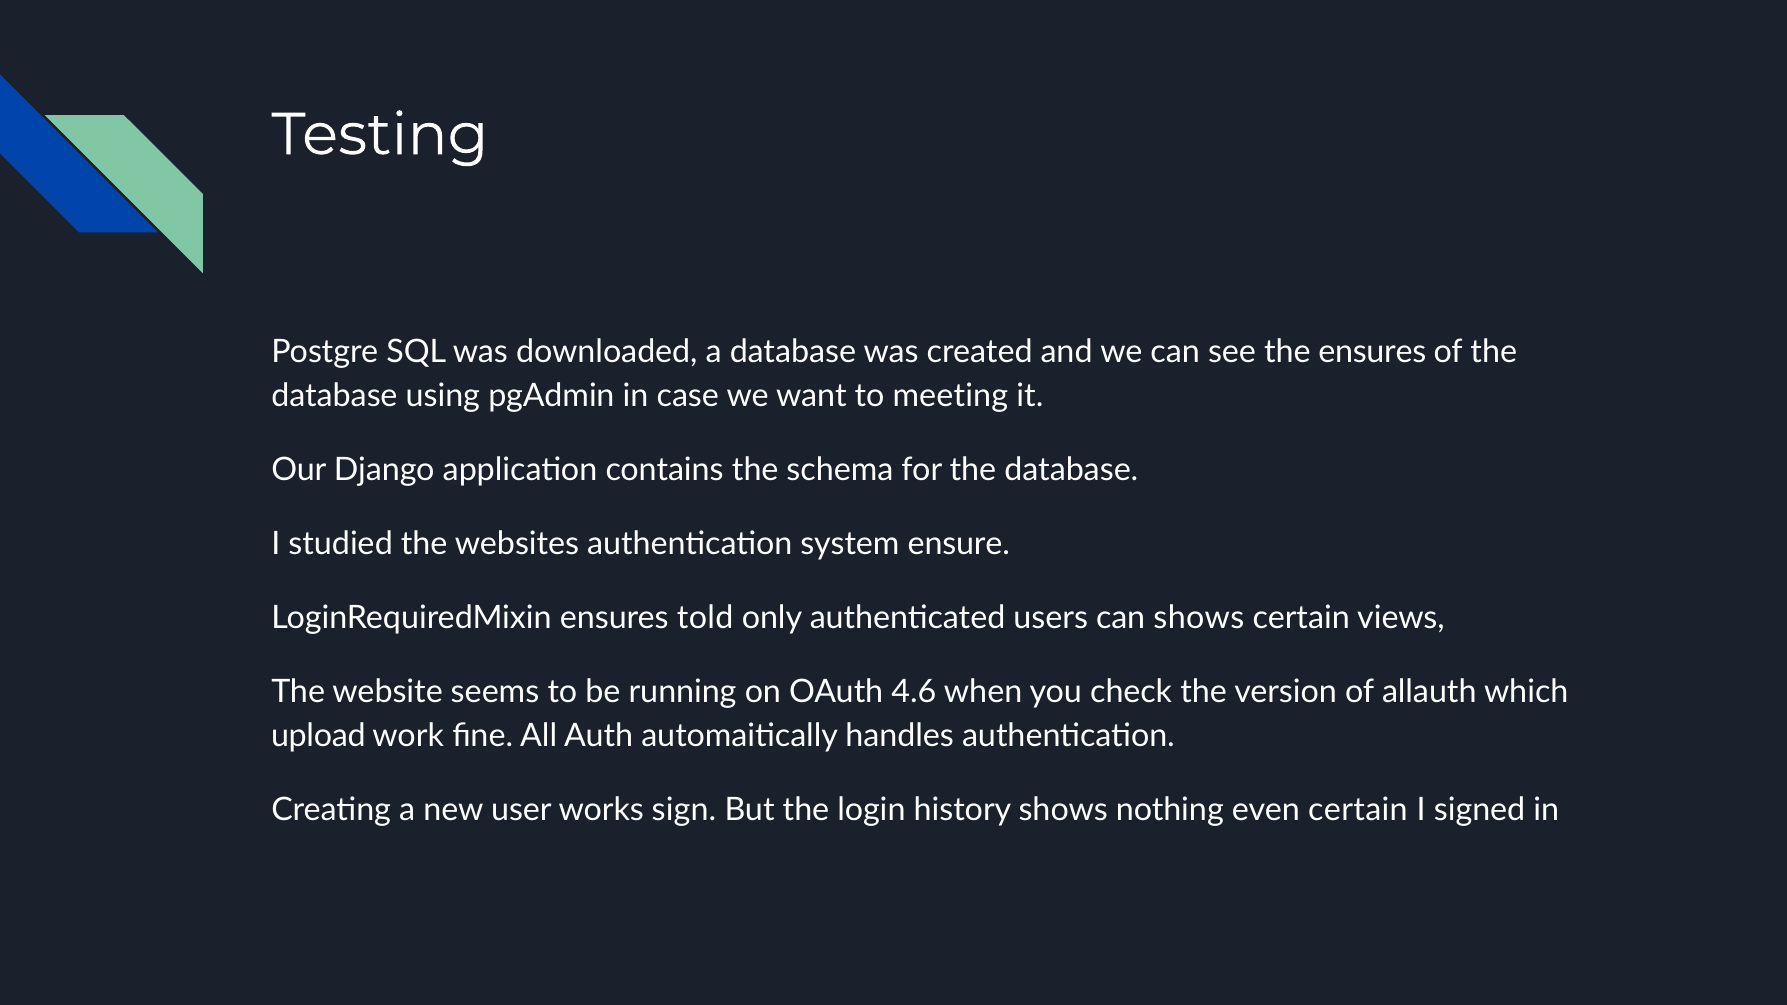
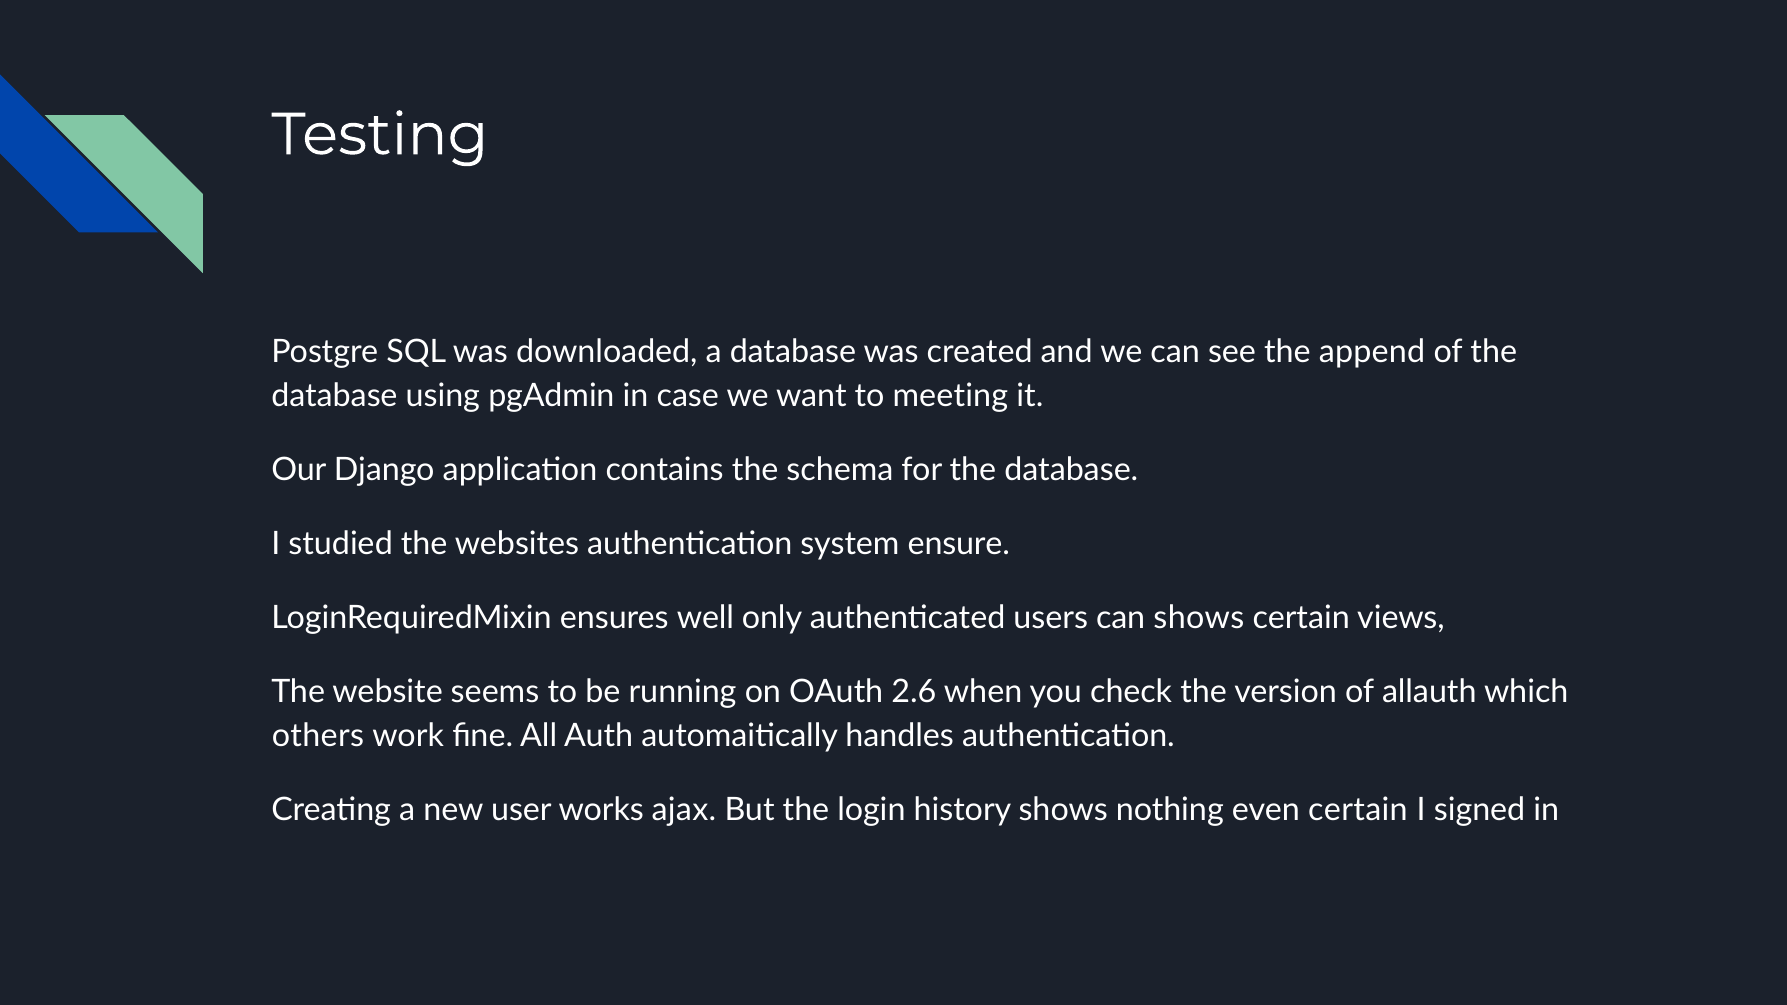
the ensures: ensures -> append (1372, 351)
told: told -> well (705, 618)
4.6: 4.6 -> 2.6 (914, 692)
upload: upload -> others (318, 736)
sign: sign -> ajax (684, 811)
